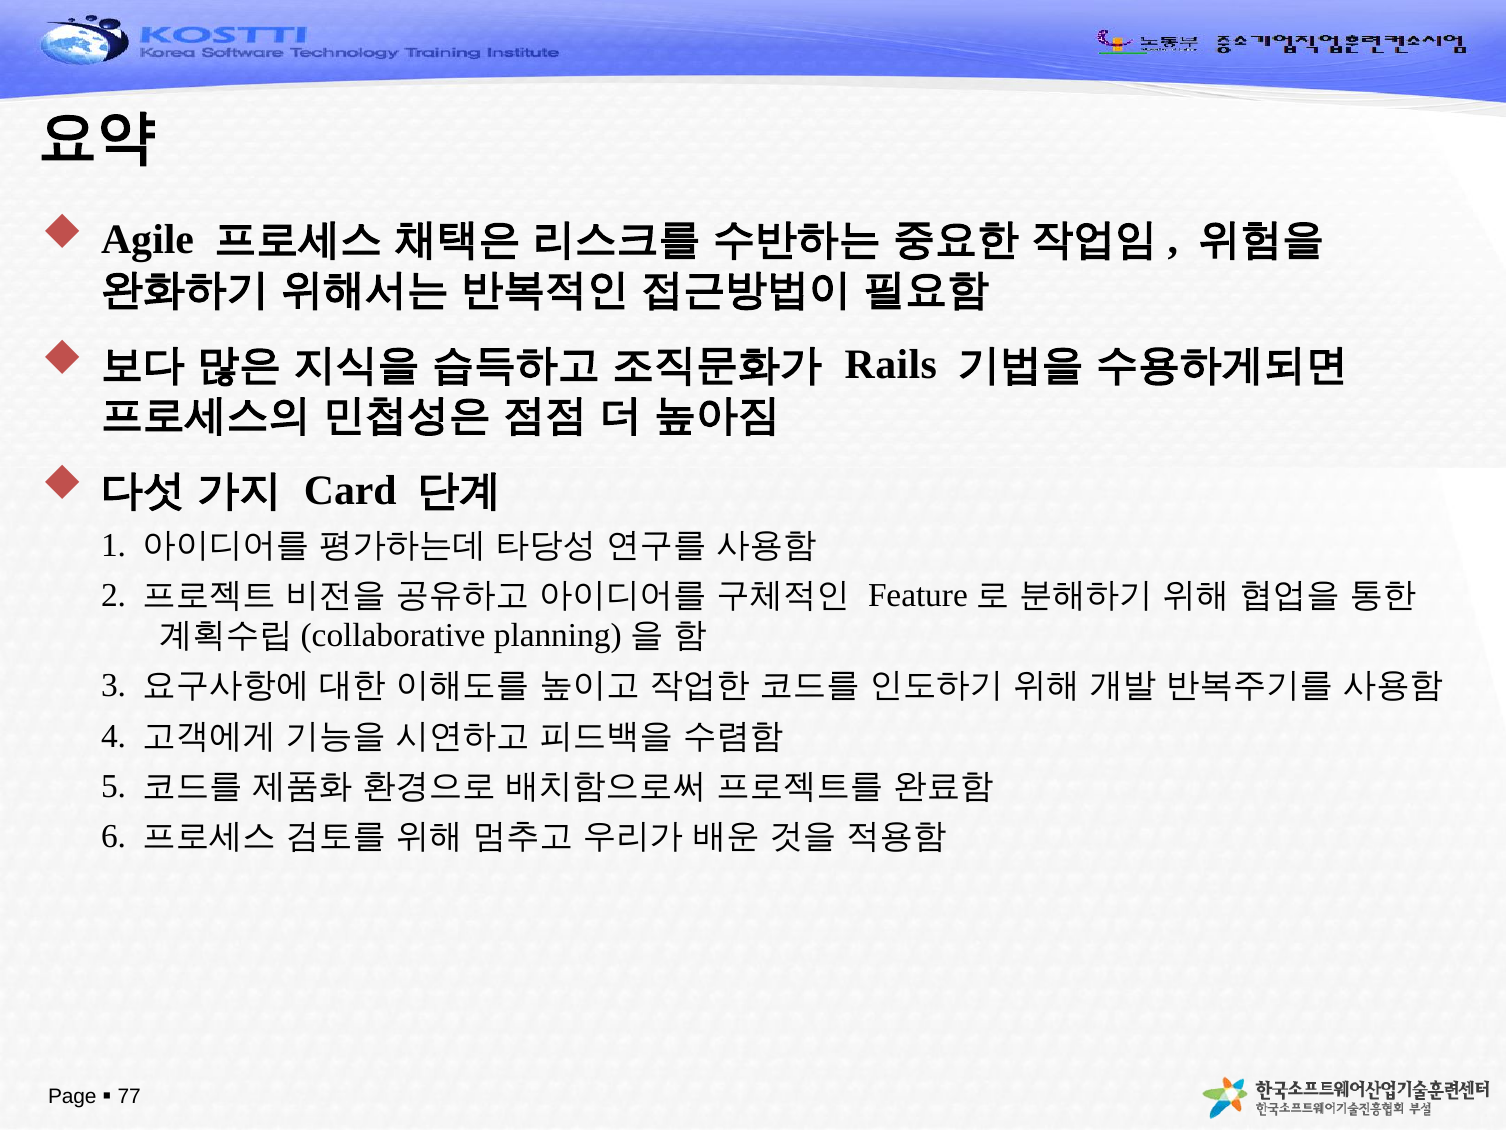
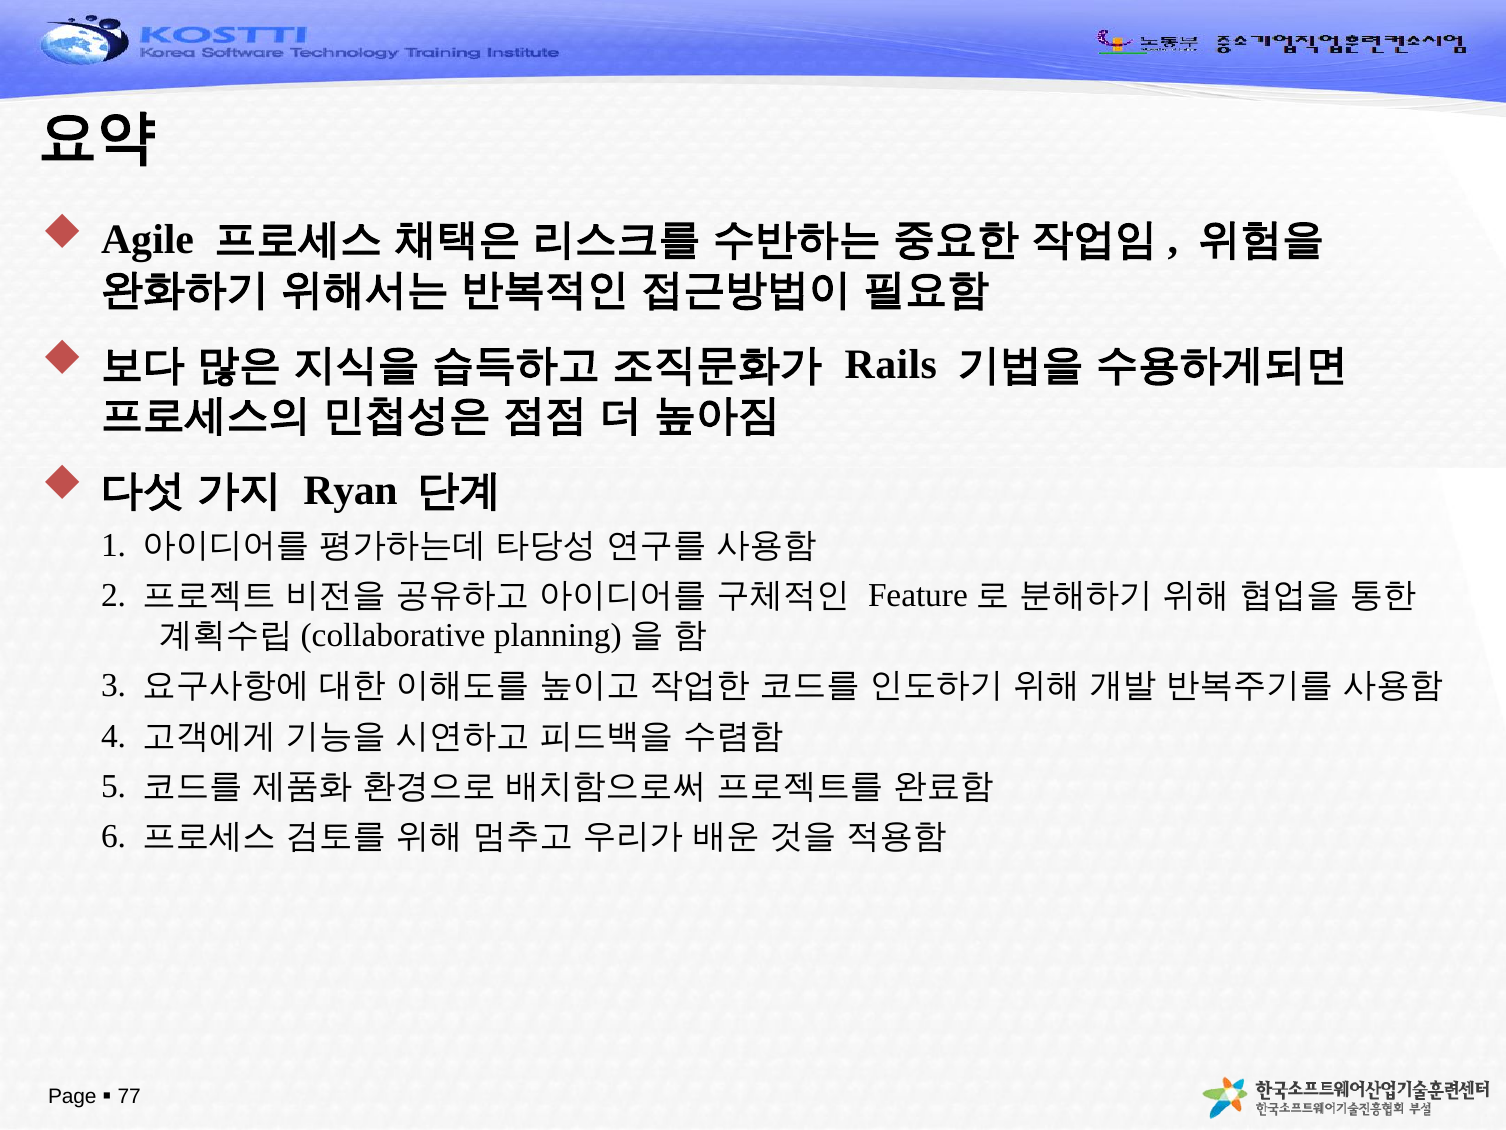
Card: Card -> Ryan (351, 490)
